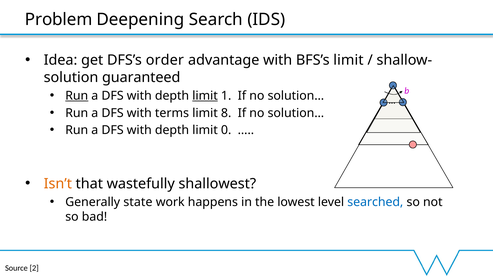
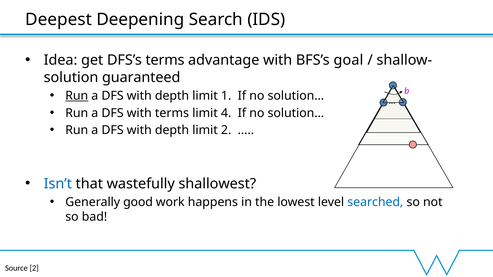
Problem: Problem -> Deepest (59, 19)
DFS’s order: order -> terms (165, 60)
BFS’s limit: limit -> goal (348, 60)
limit underline: present -> none (205, 96)
8: 8 -> 4 (226, 113)
limit 0: 0 -> 2 (226, 130)
Isn’t colour: orange -> blue (58, 184)
state: state -> good (138, 202)
